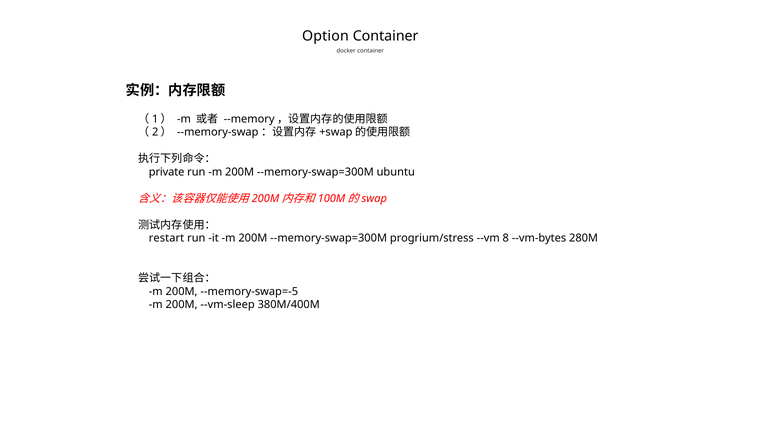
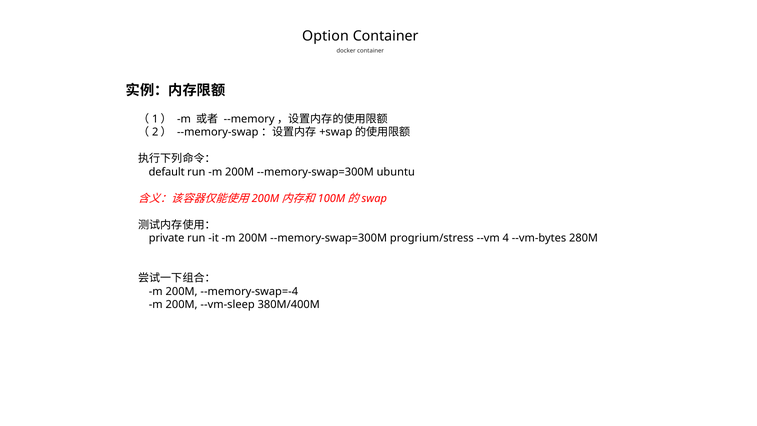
private: private -> default (167, 172)
restart: restart -> private (167, 238)
8: 8 -> 4 (506, 238)
--memory-swap=-5: --memory-swap=-5 -> --memory-swap=-4 (249, 291)
